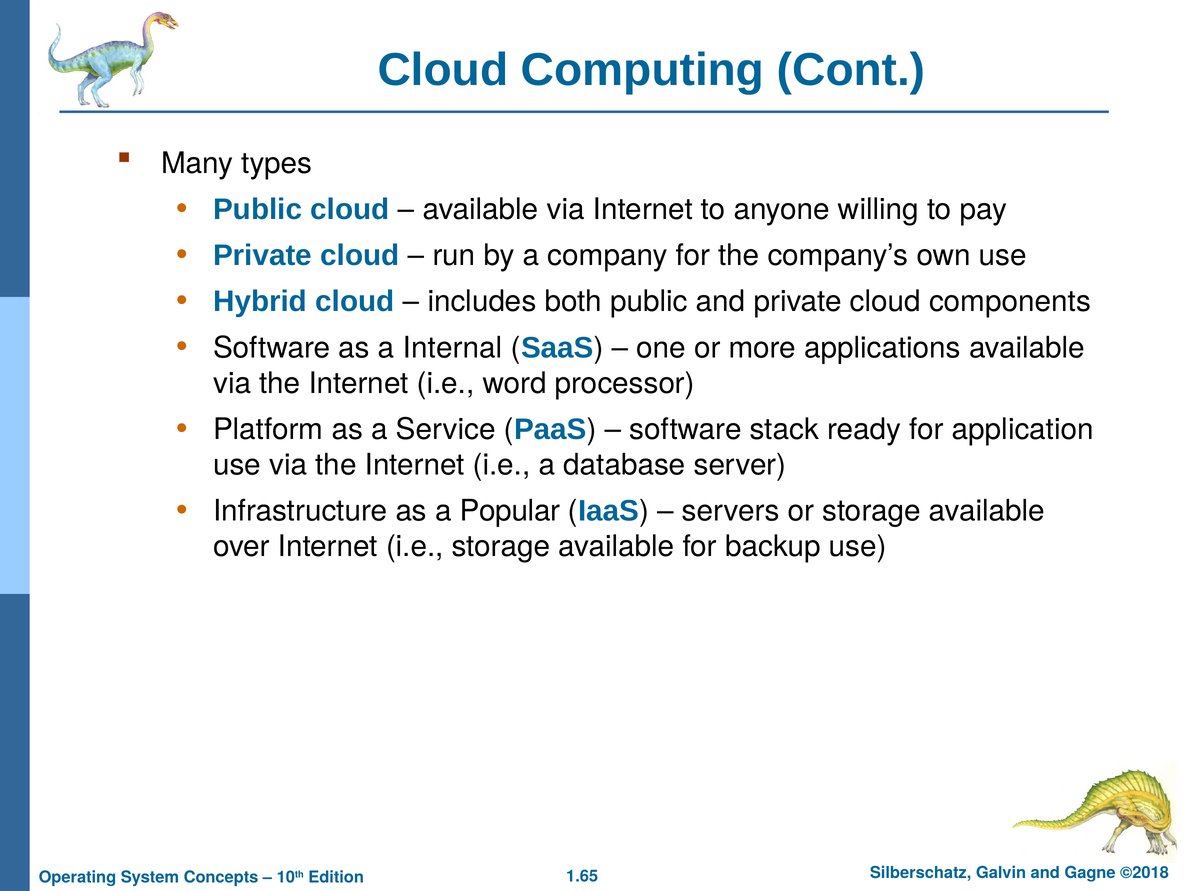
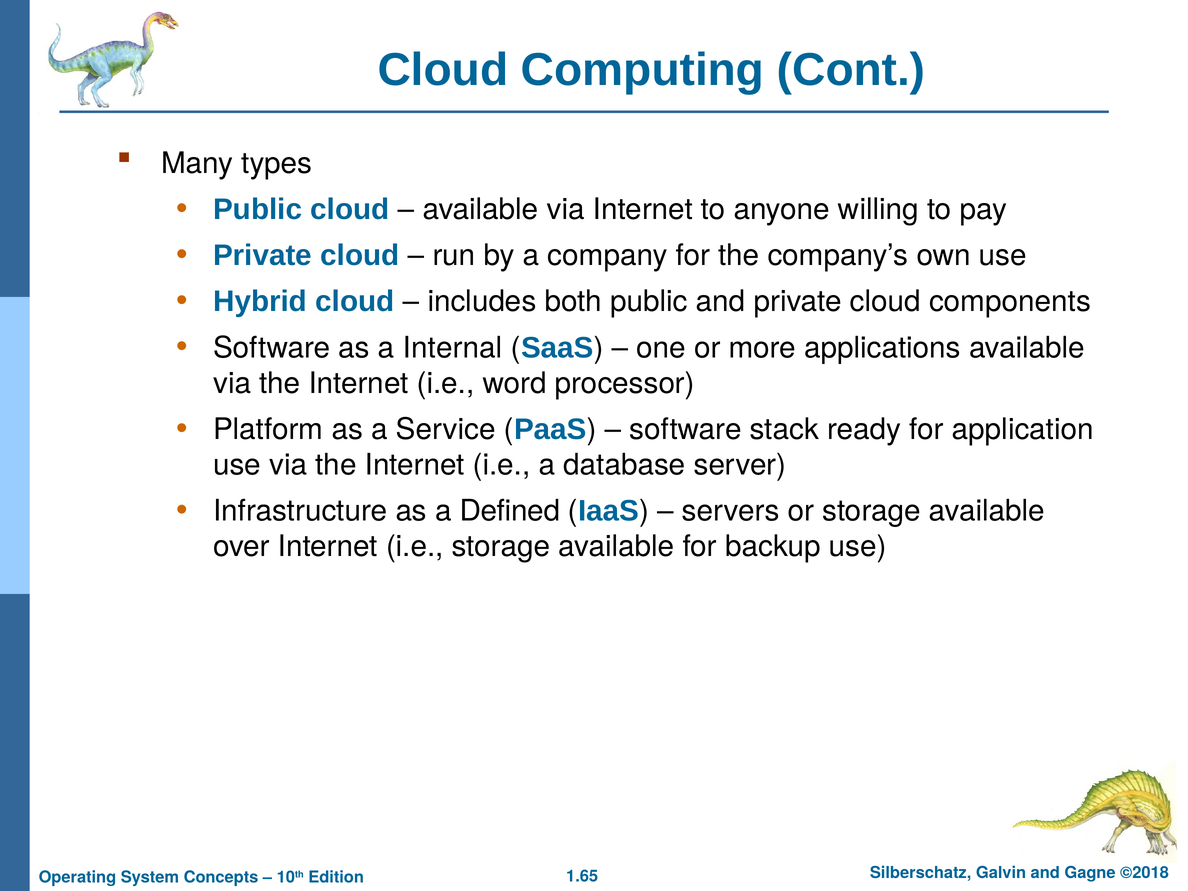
Popular: Popular -> Defined (510, 511)
